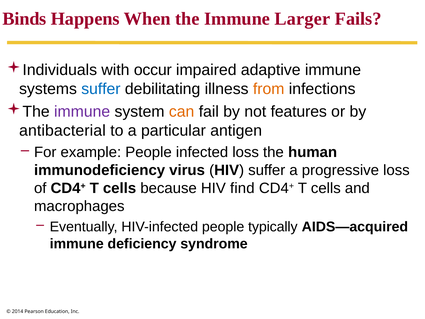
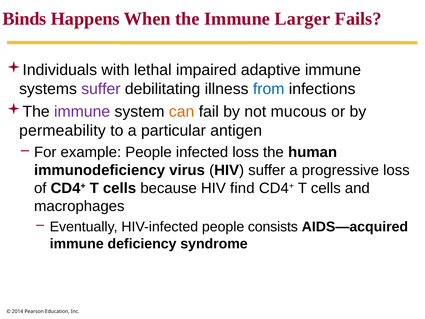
occur: occur -> lethal (153, 70)
suffer colour: blue -> purple (101, 89)
from colour: orange -> blue (269, 89)
features: features -> mucous (299, 112)
antibacterial: antibacterial -> permeability (62, 131)
typically: typically -> consists (273, 227)
